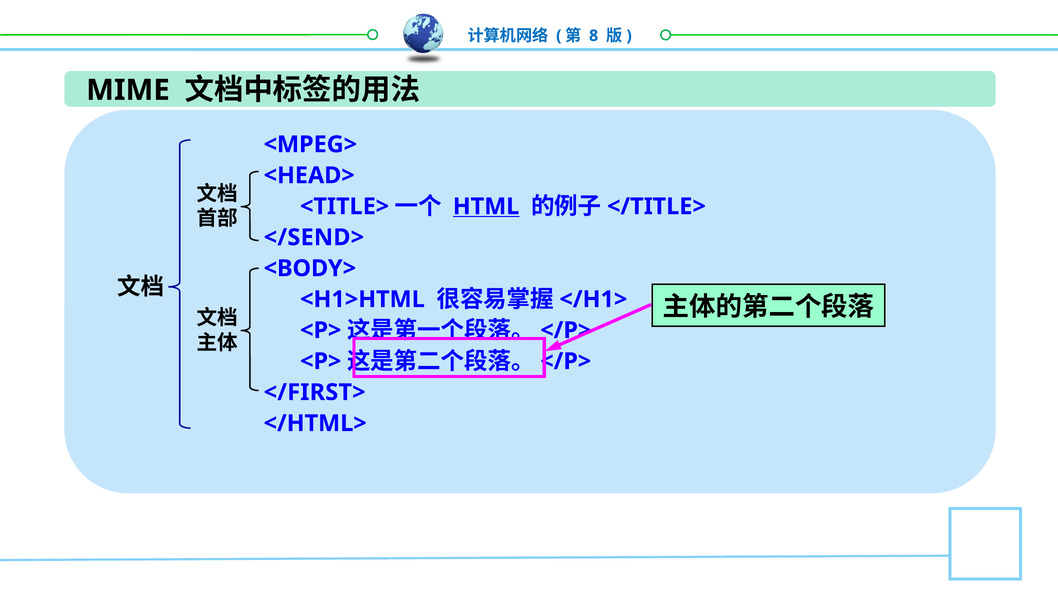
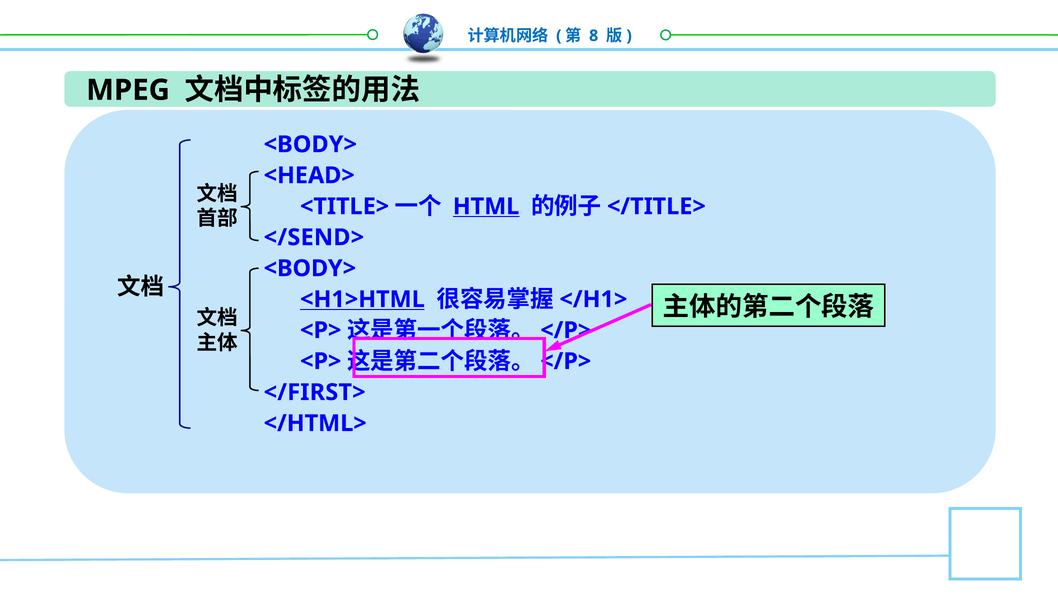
MIME: MIME -> MPEG (128, 90)
<MPEG>: <MPEG> -> <BODY> (310, 144)
<H1>HTML underline: none -> present (362, 299)
